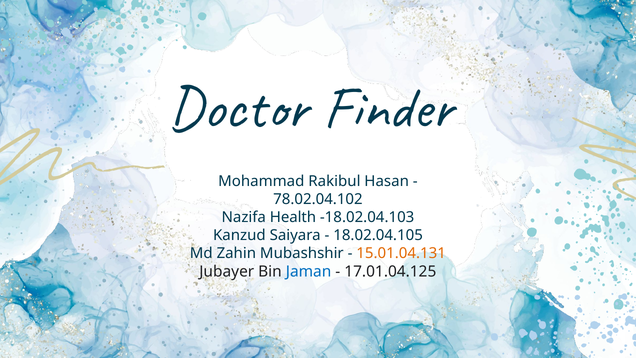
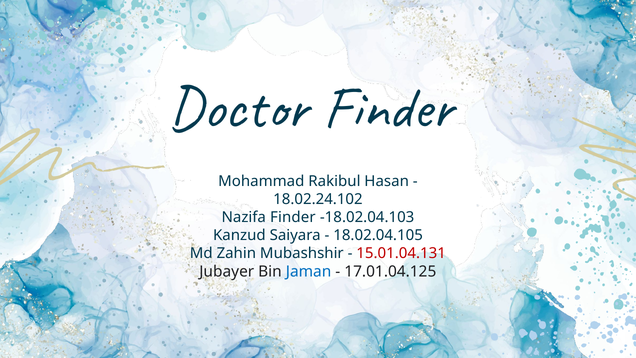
78.02.04.102: 78.02.04.102 -> 18.02.24.102 (318, 199)
Nazifa Health: Health -> Finder (293, 217)
15.01.04.131 colour: orange -> red (401, 253)
